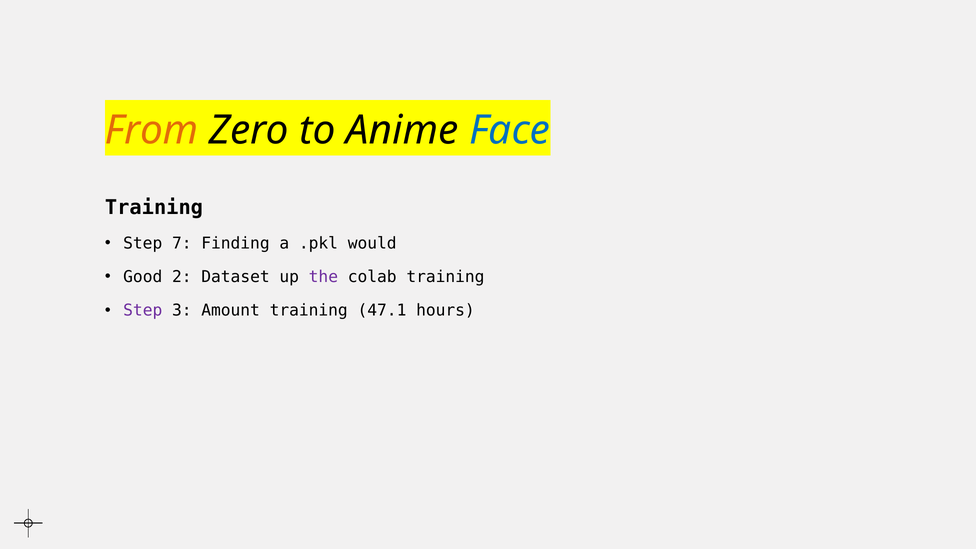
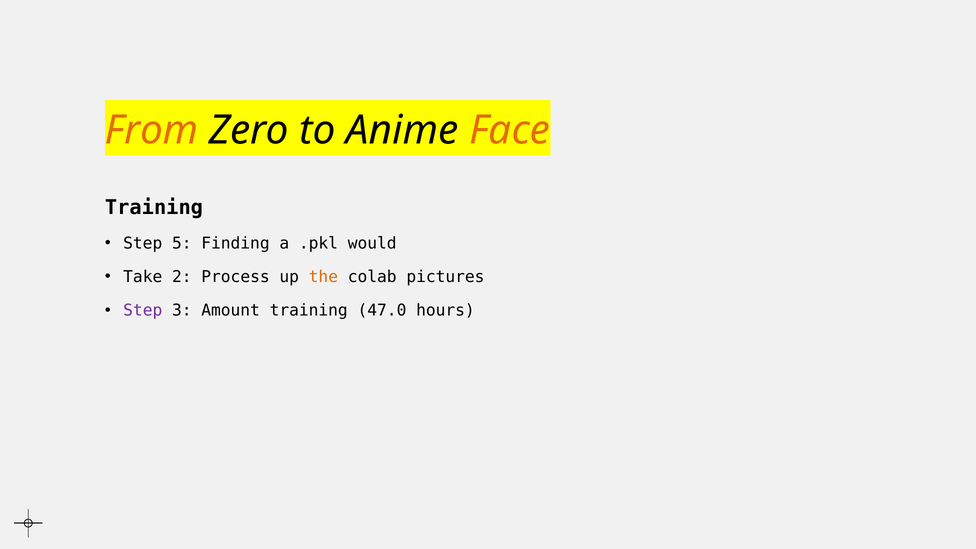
Face colour: blue -> orange (510, 130)
7: 7 -> 5 (182, 243)
Good: Good -> Take (143, 277)
Dataset: Dataset -> Process (236, 277)
the colour: purple -> orange (323, 277)
colab training: training -> pictures (445, 277)
47.1: 47.1 -> 47.0 (382, 311)
